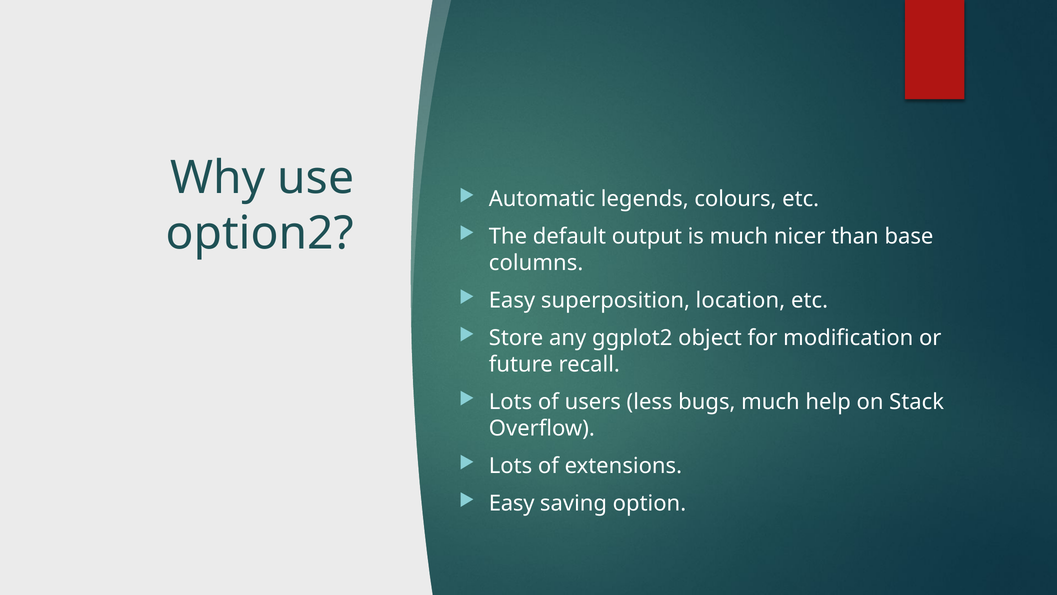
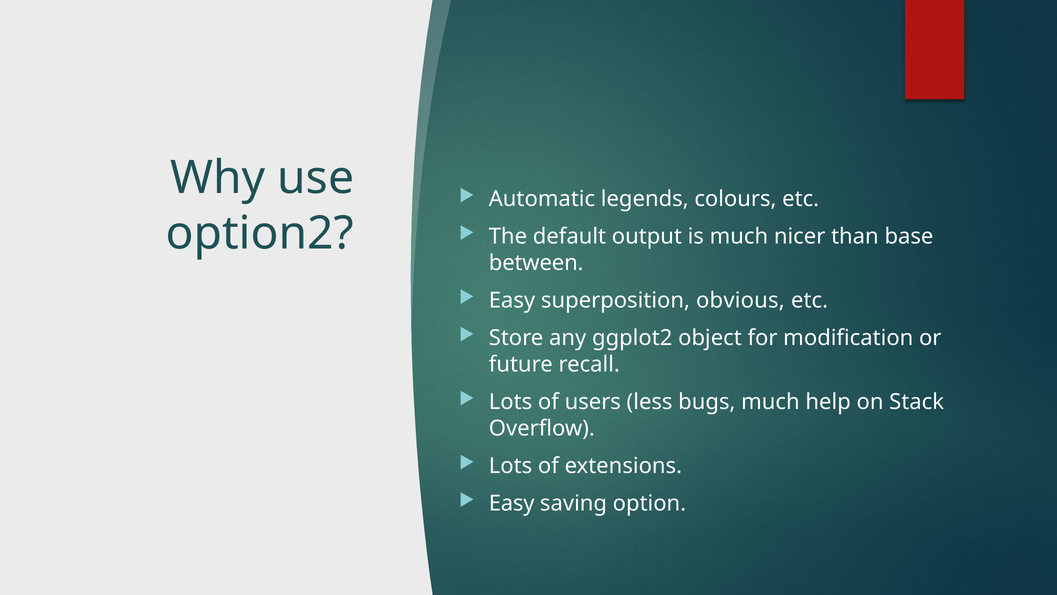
columns: columns -> between (536, 263)
location: location -> obvious (740, 300)
